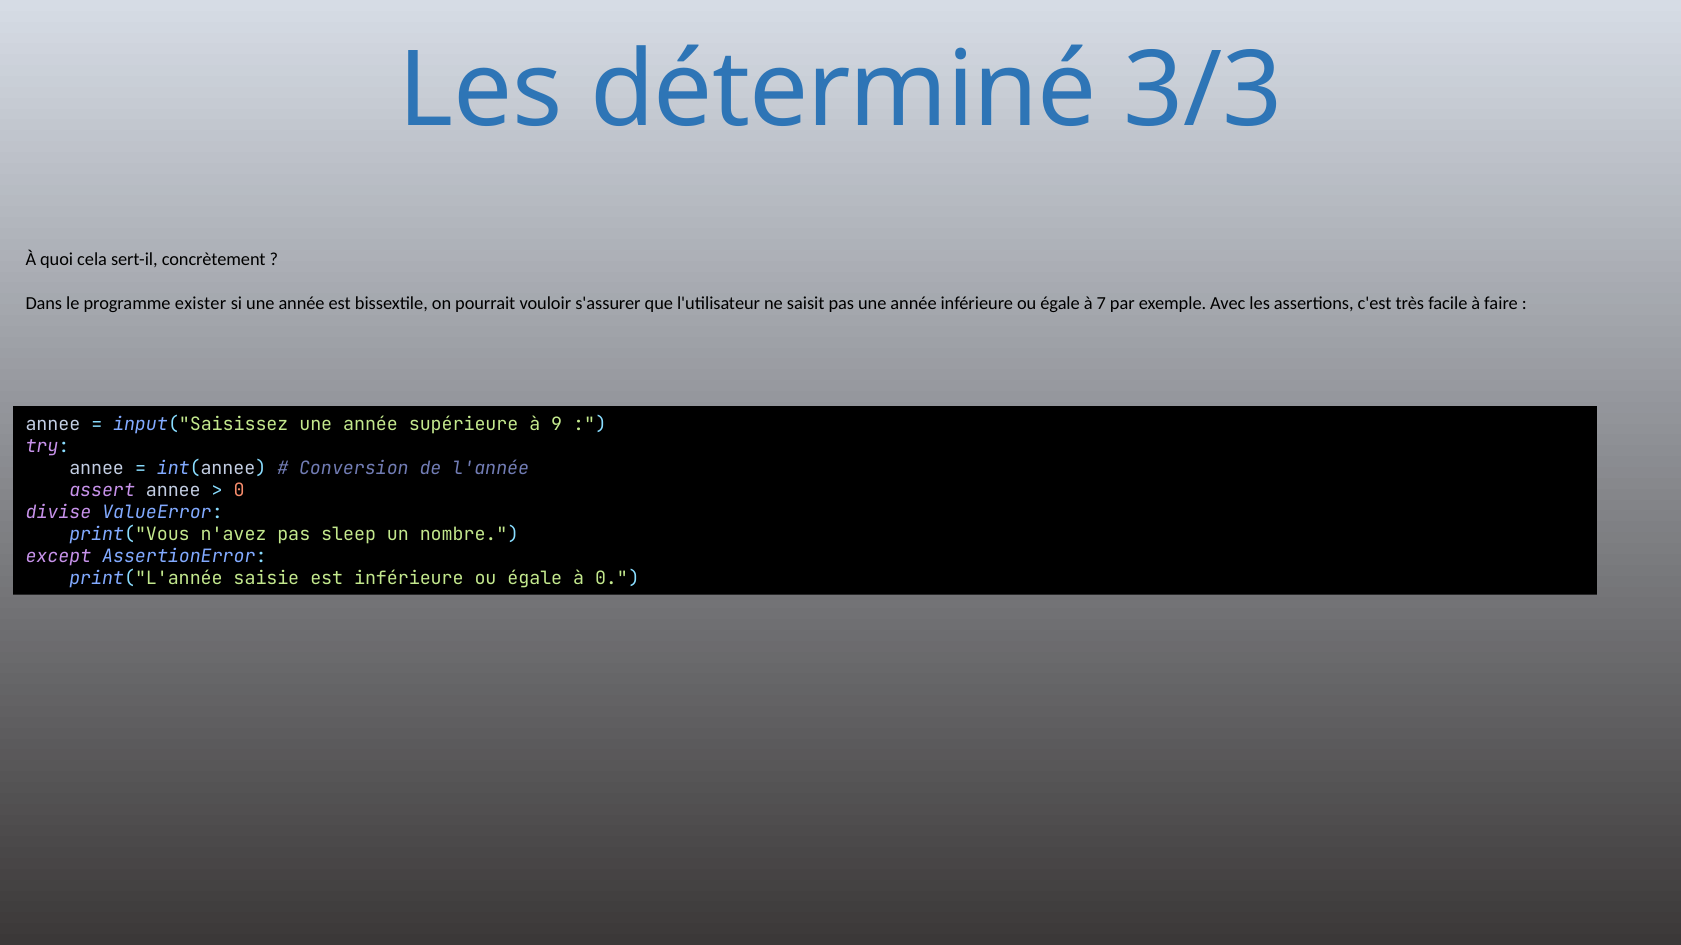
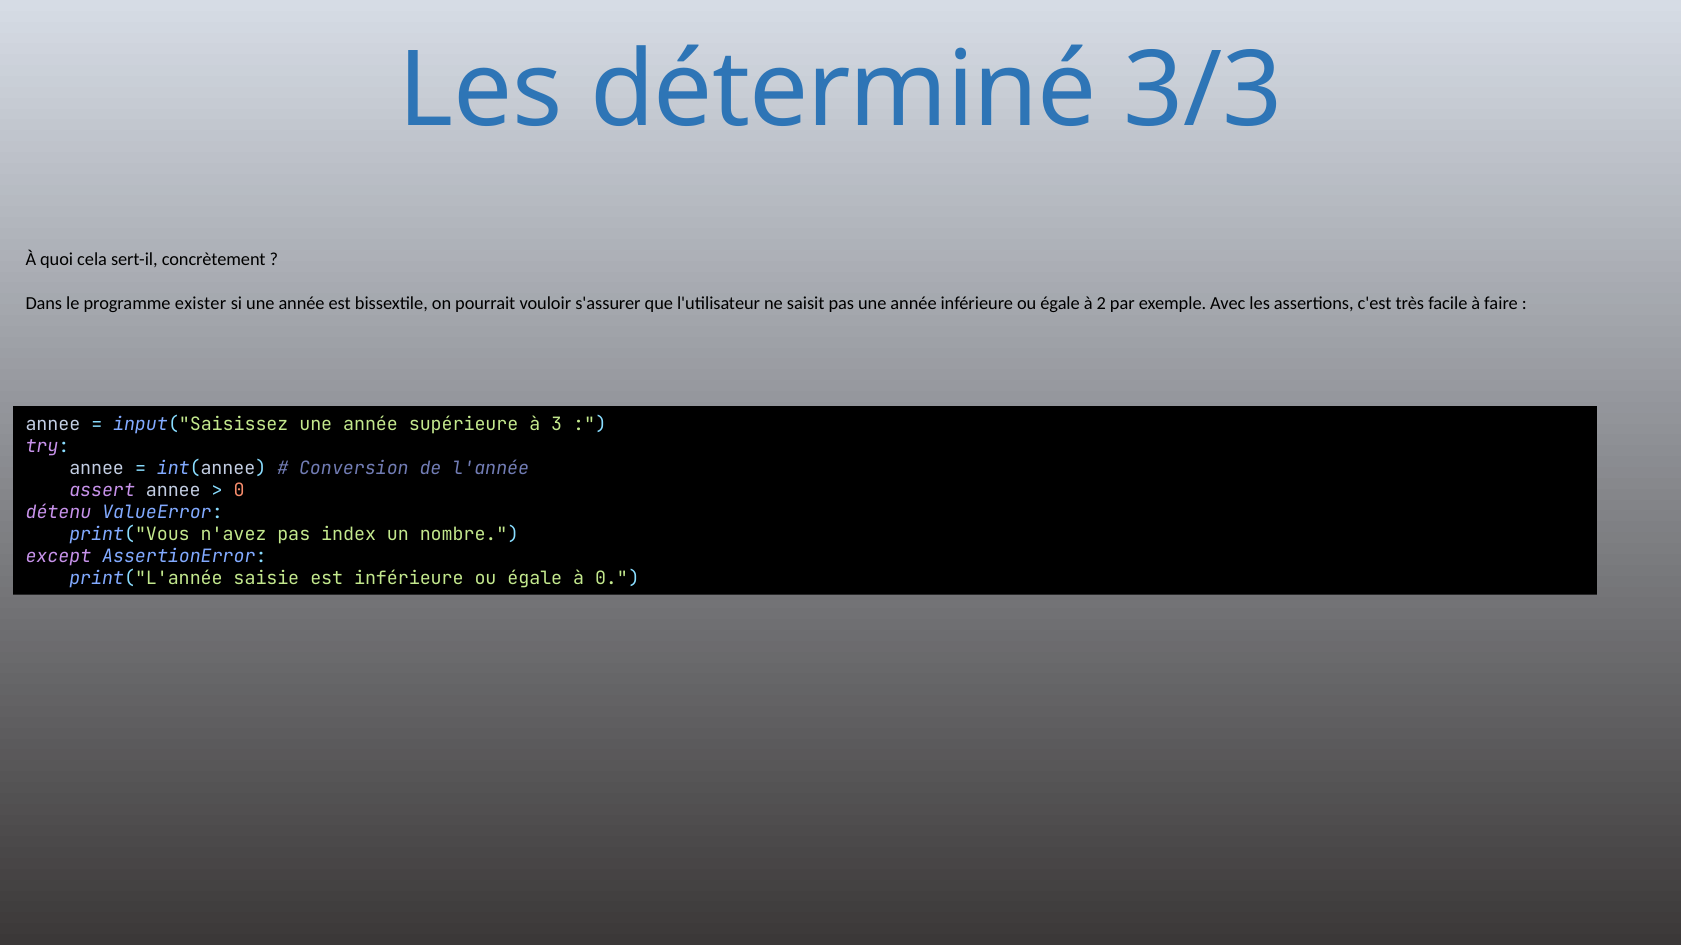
7: 7 -> 2 (1101, 304)
9: 9 -> 3 (557, 425)
divise: divise -> détenu (58, 513)
sleep: sleep -> index (349, 535)
